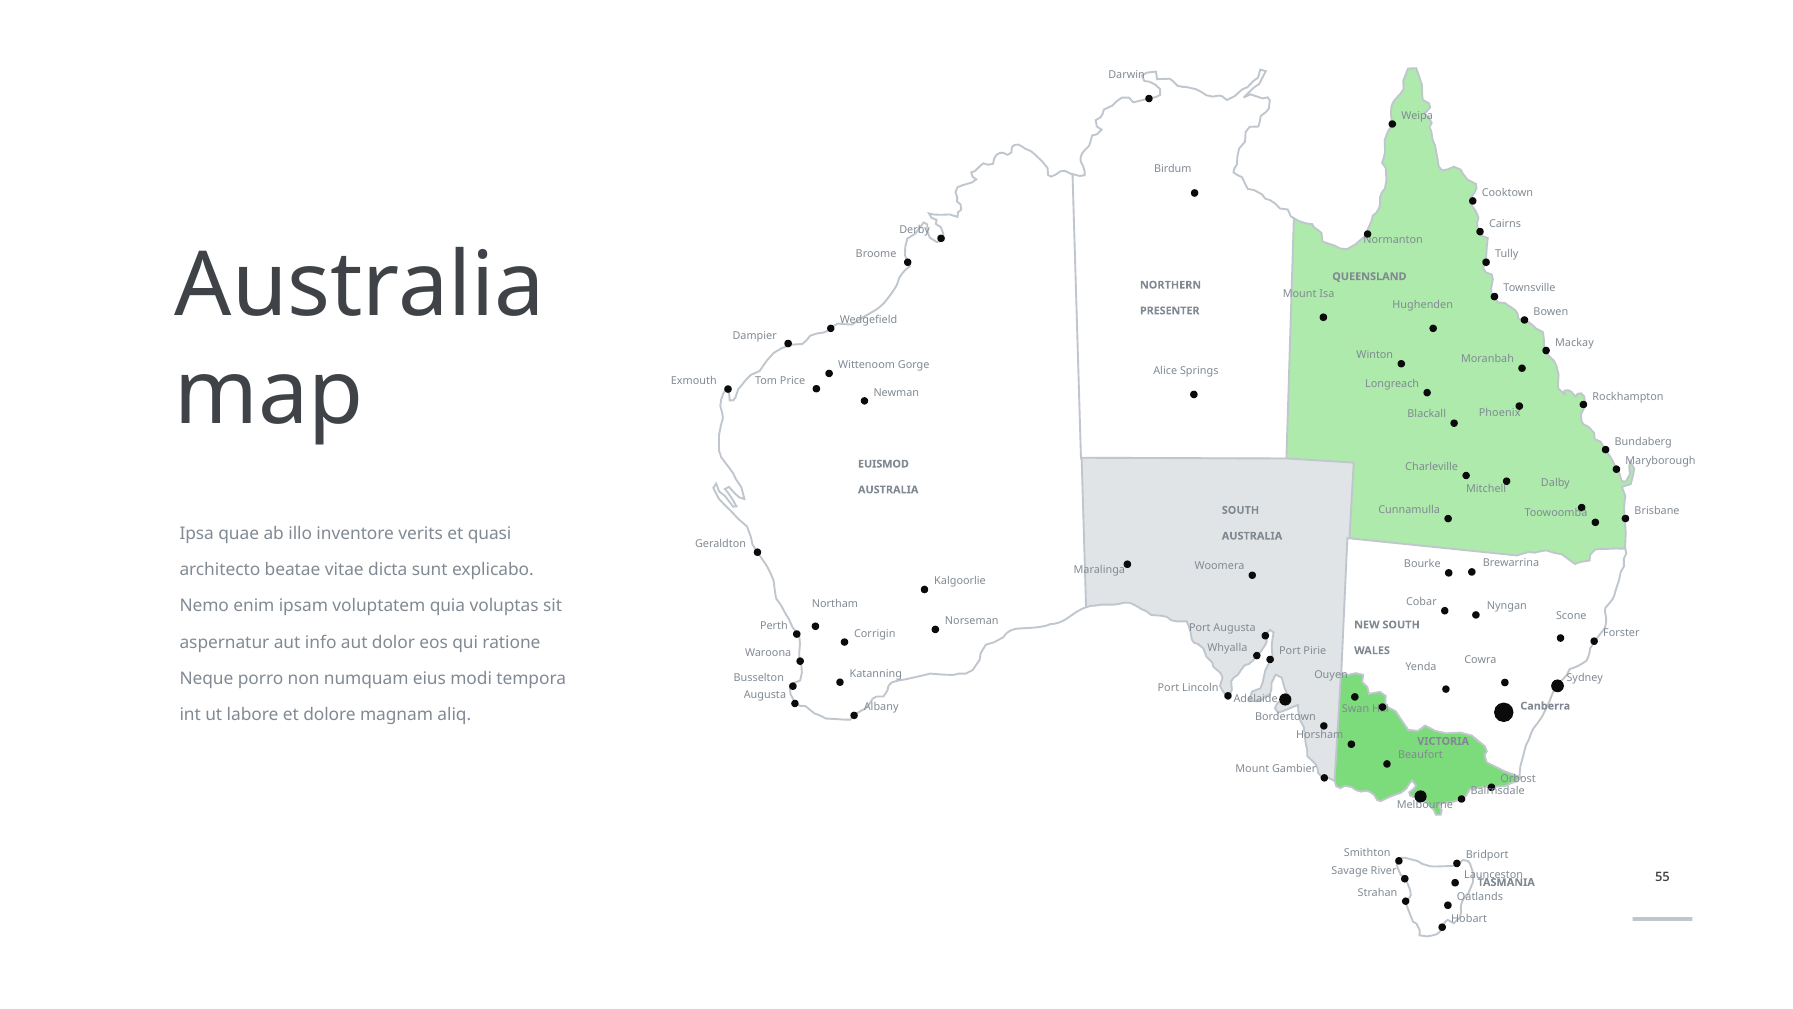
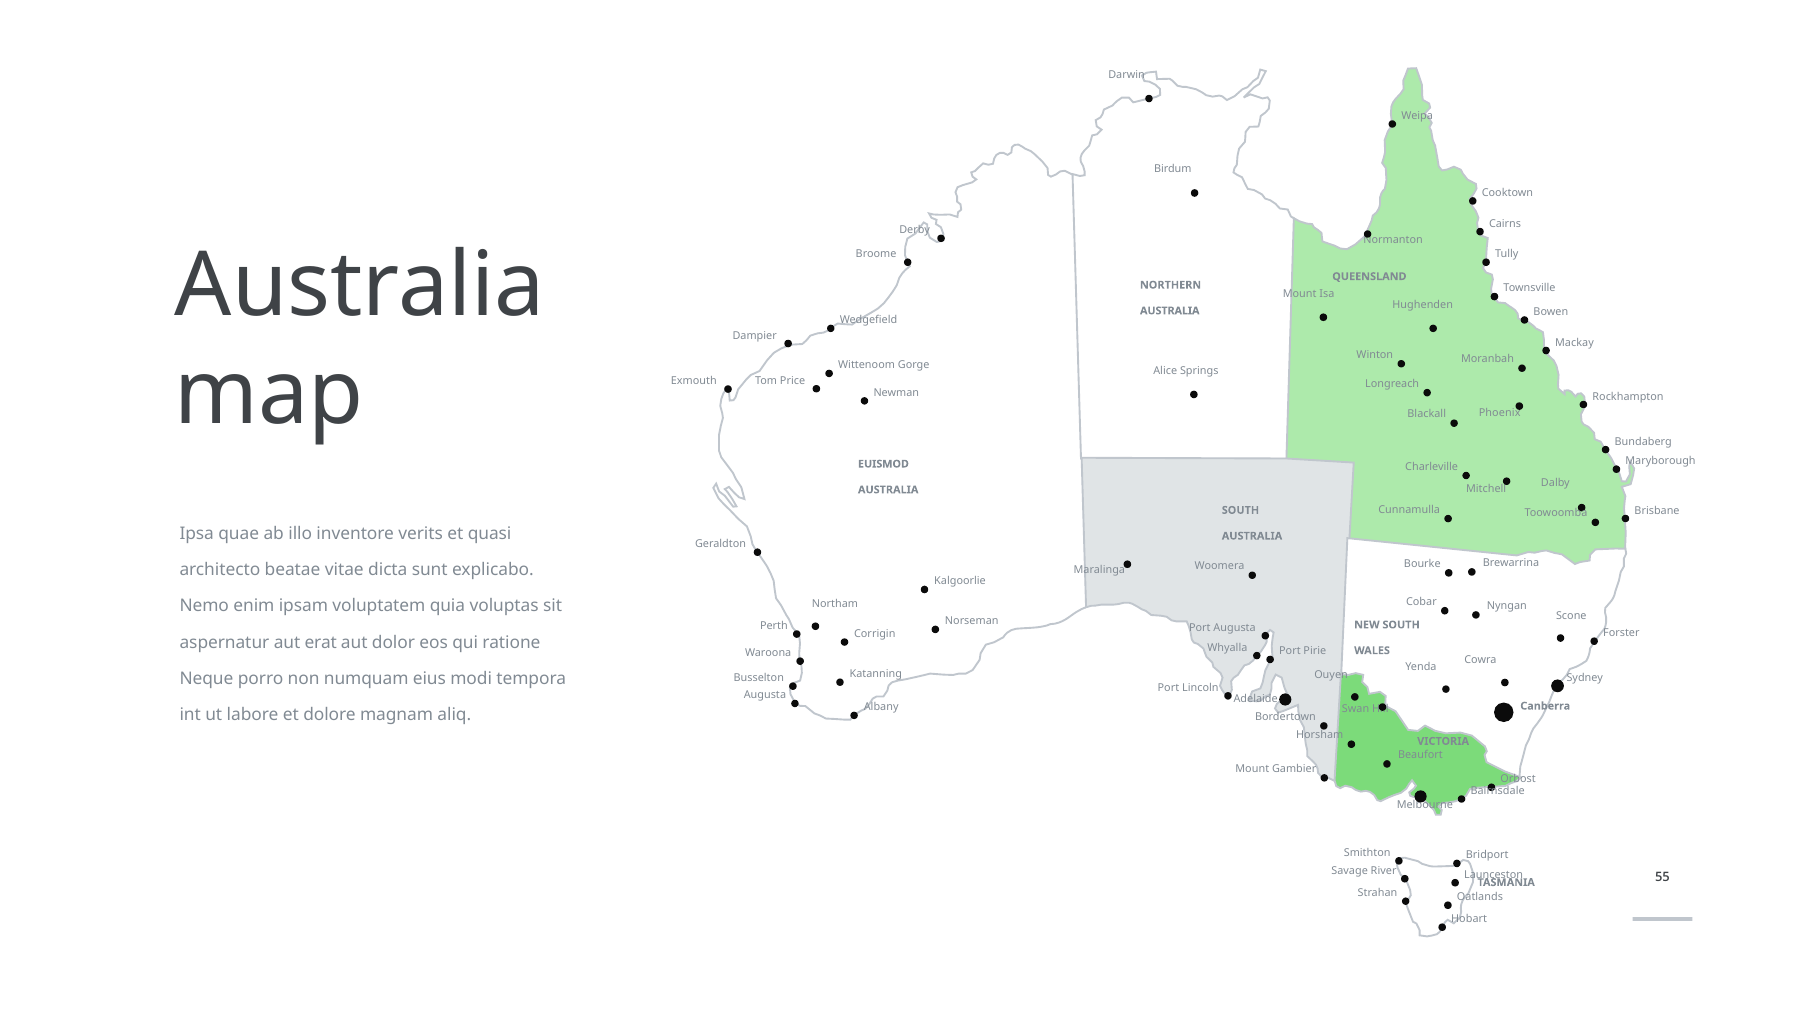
PRESENTER: PRESENTER -> AUSTRALIA (1170, 311)
info: info -> erat (321, 642)
